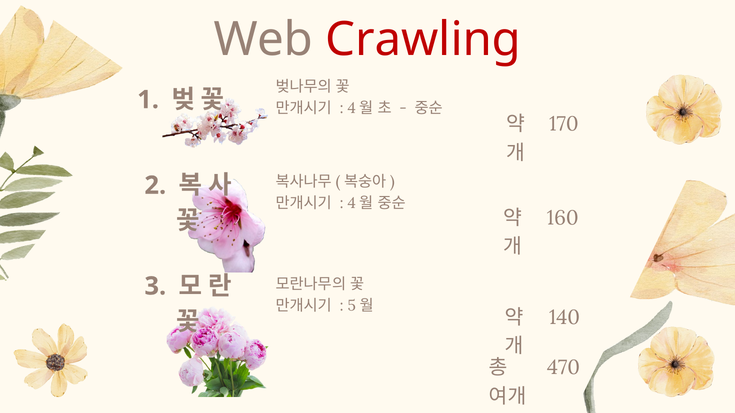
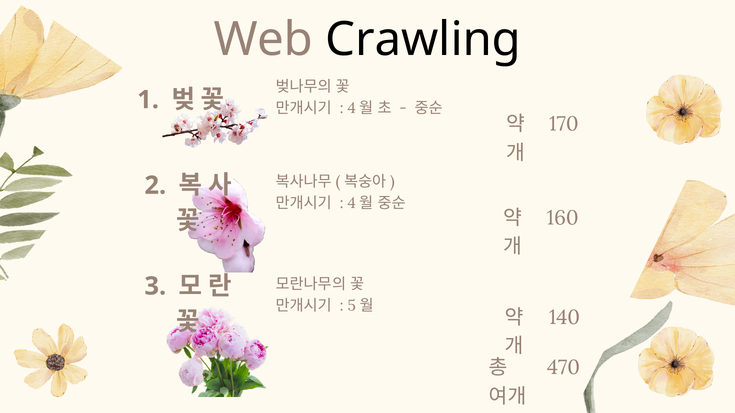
Crawling colour: red -> black (423, 40)
